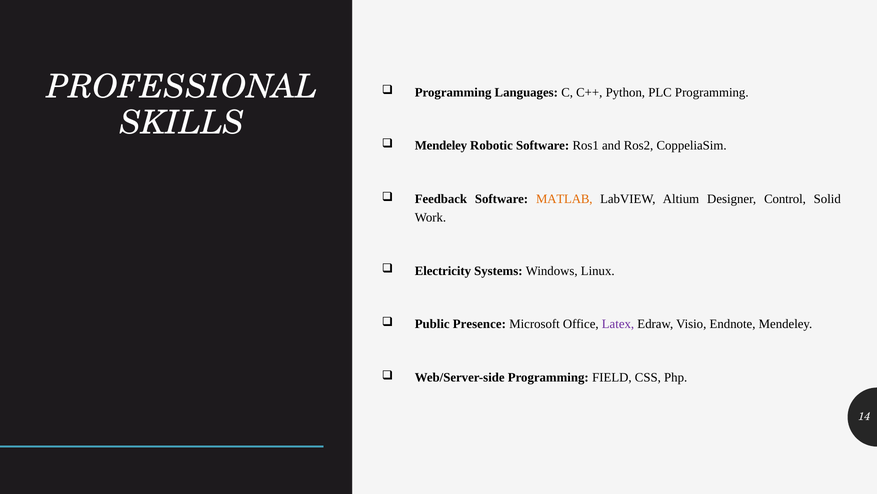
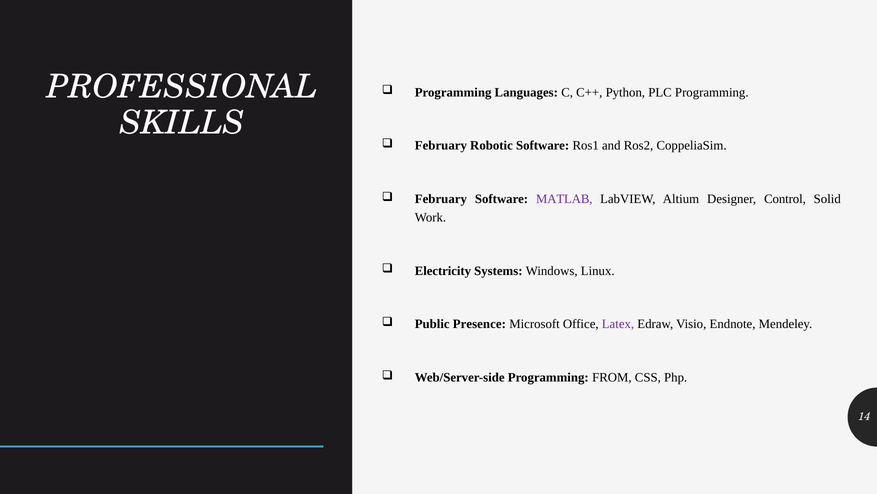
Mendeley: Mendeley -> February (441, 146)
Feedback: Feedback -> February (441, 199)
MATLAB colour: orange -> purple (564, 199)
FIELD: FIELD -> FROM (612, 377)
